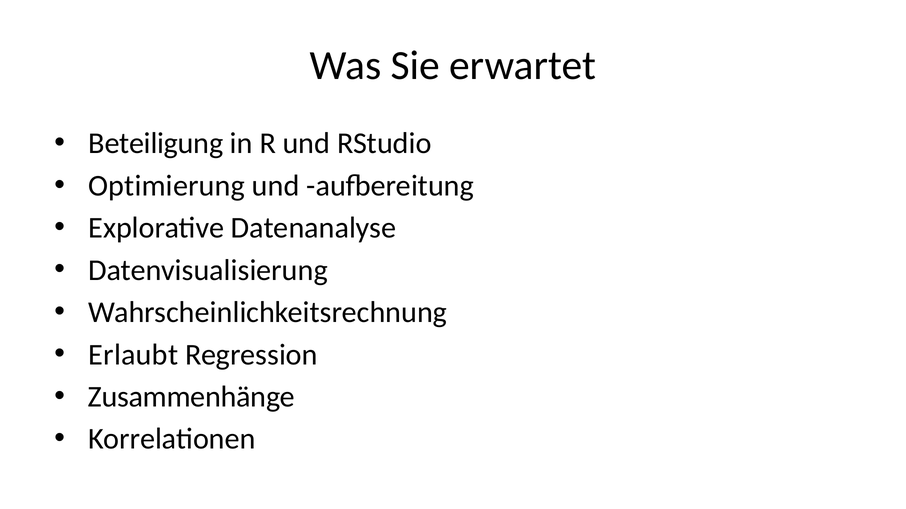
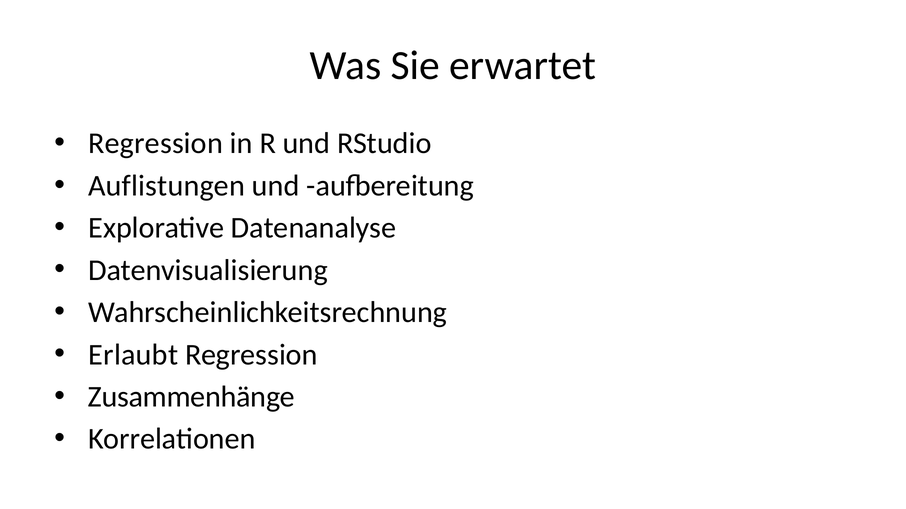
Beteiligung: Beteiligung -> Regression (156, 144)
Optimierung: Optimierung -> Auflistungen (167, 186)
